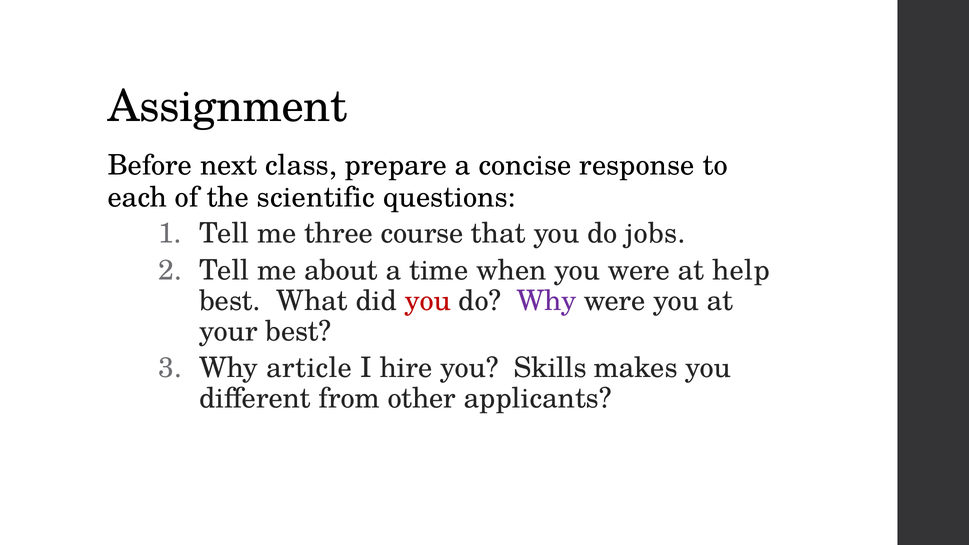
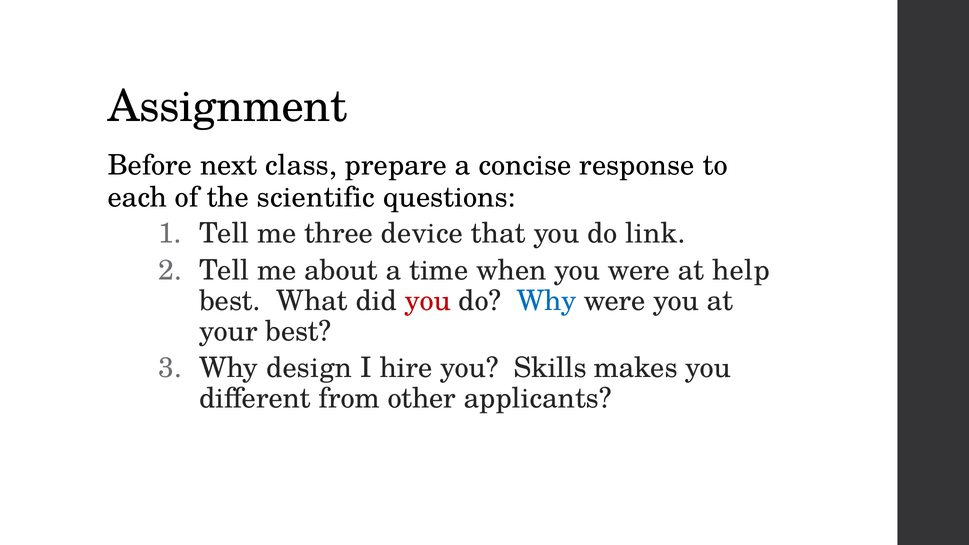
course: course -> device (422, 234)
jobs: jobs -> link (656, 234)
Why colour: purple -> blue (546, 301)
article: article -> design (309, 368)
